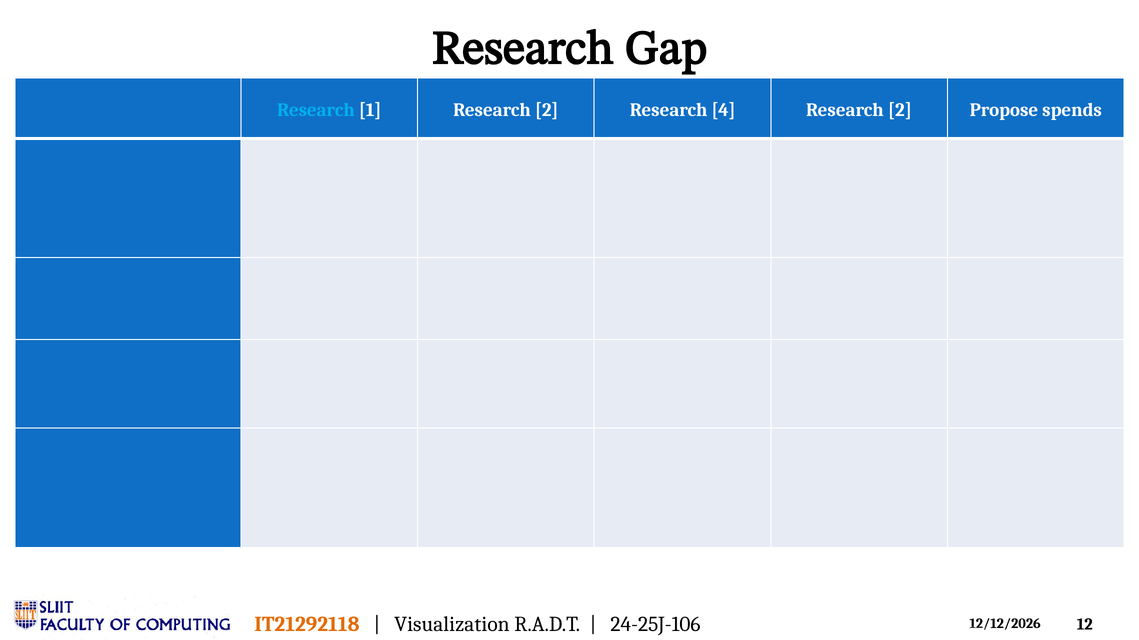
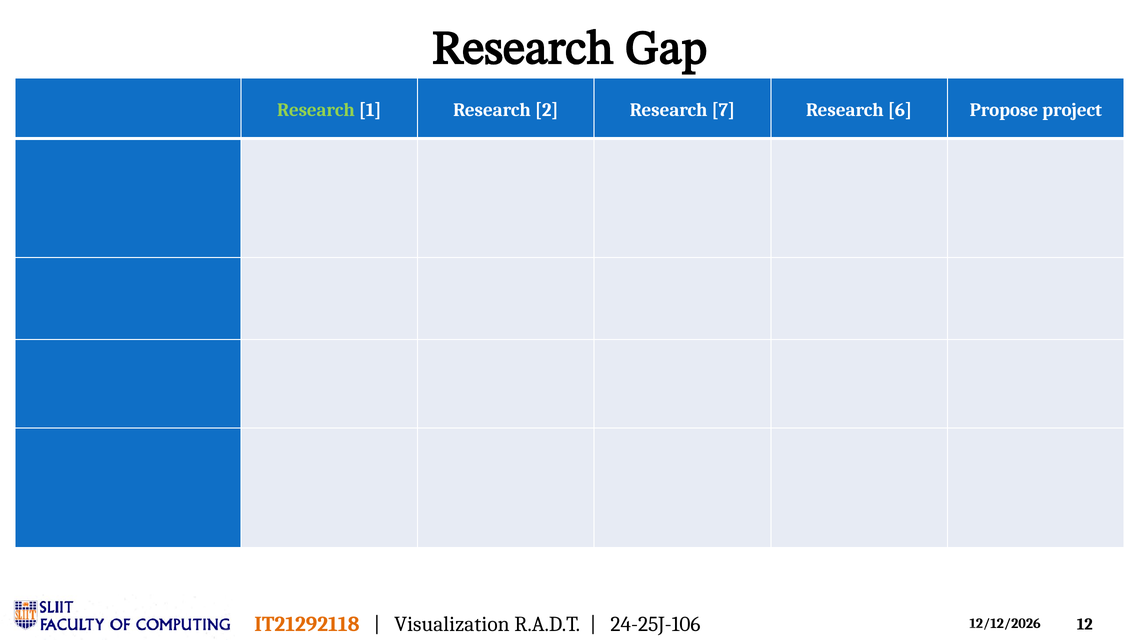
Research colour: light blue -> light green (316, 110)
4: 4 -> 7 (723, 110)
2: 2 -> 6 (900, 110)
spends: spends -> project (1072, 110)
